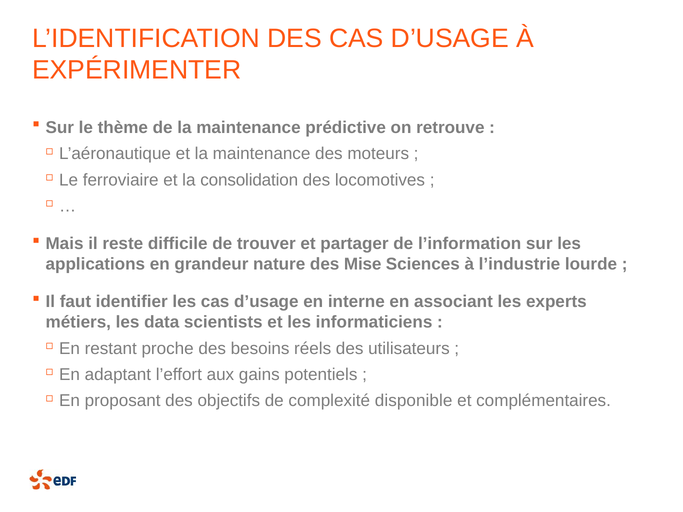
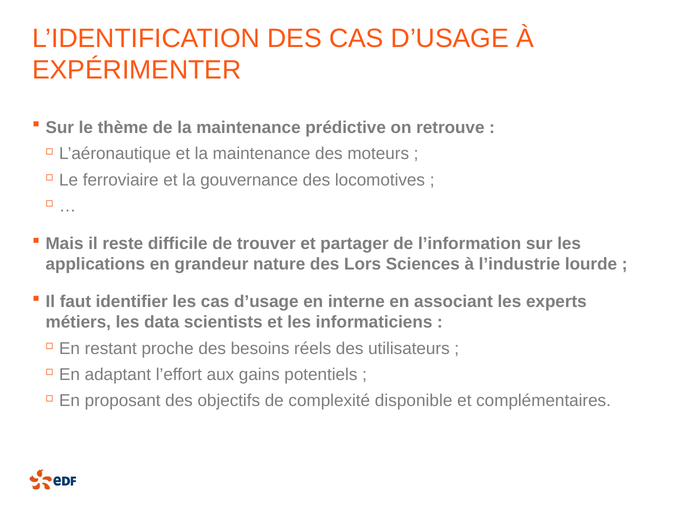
consolidation: consolidation -> gouvernance (249, 180)
Mise: Mise -> Lors (363, 264)
